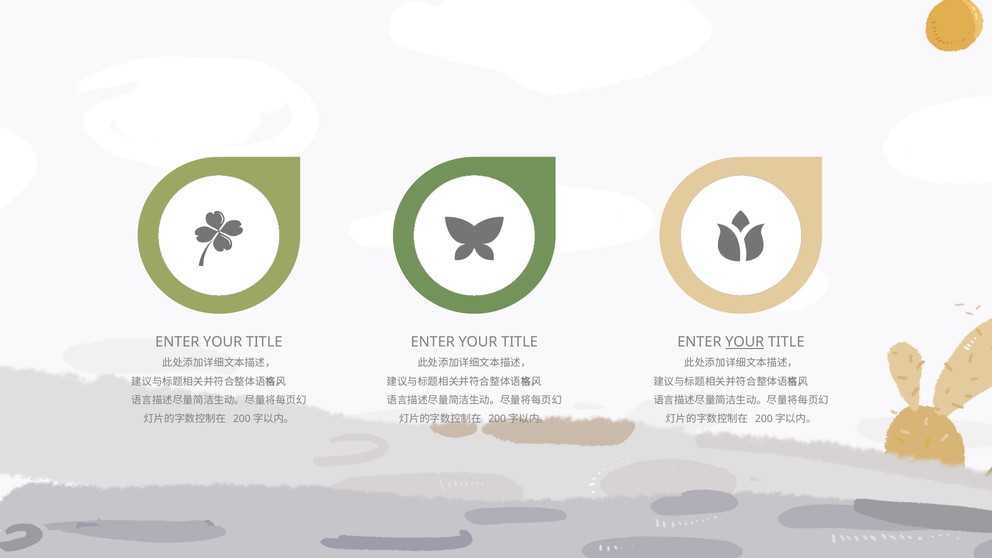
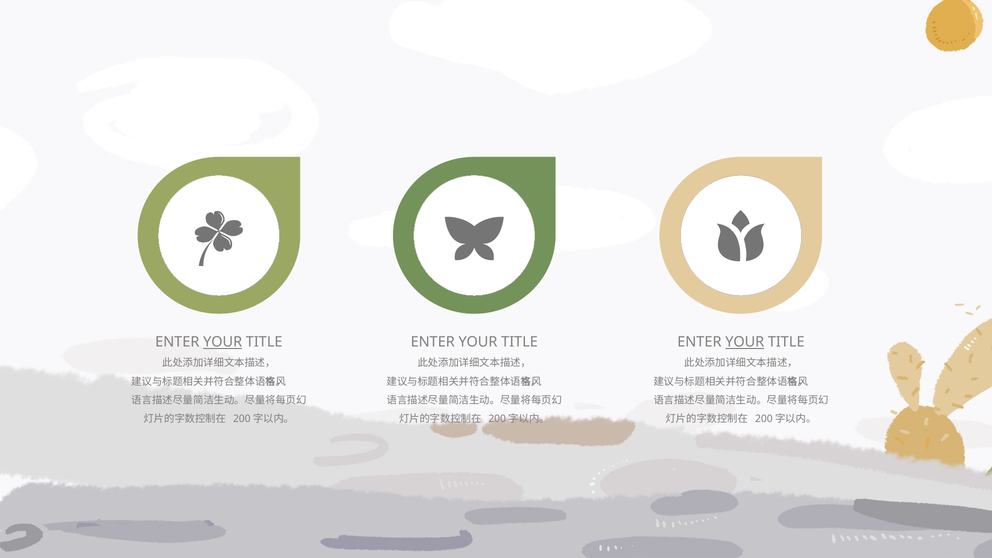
YOUR underline: none -> present (223, 342)
